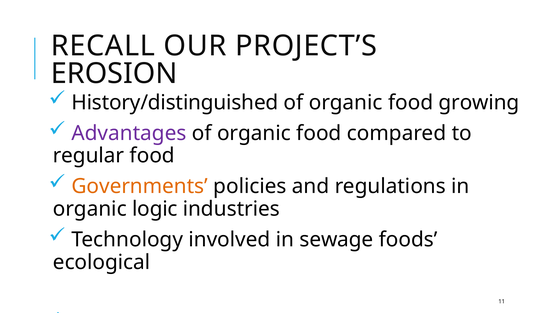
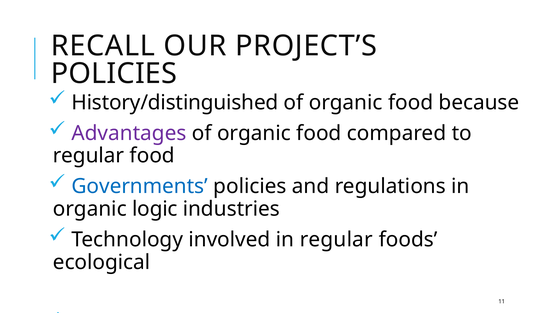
EROSION: EROSION -> POLICIES (114, 74)
growing: growing -> because (479, 102)
Governments colour: orange -> blue (140, 186)
in sewage: sewage -> regular (336, 239)
